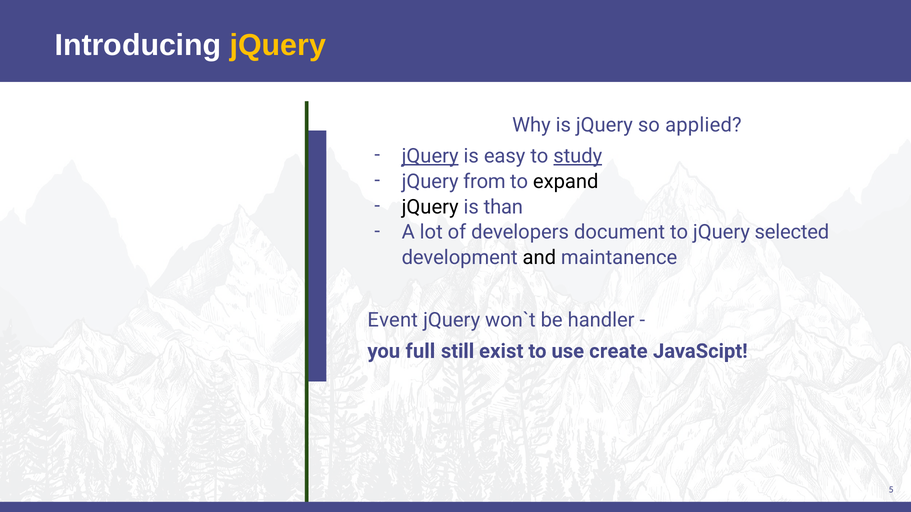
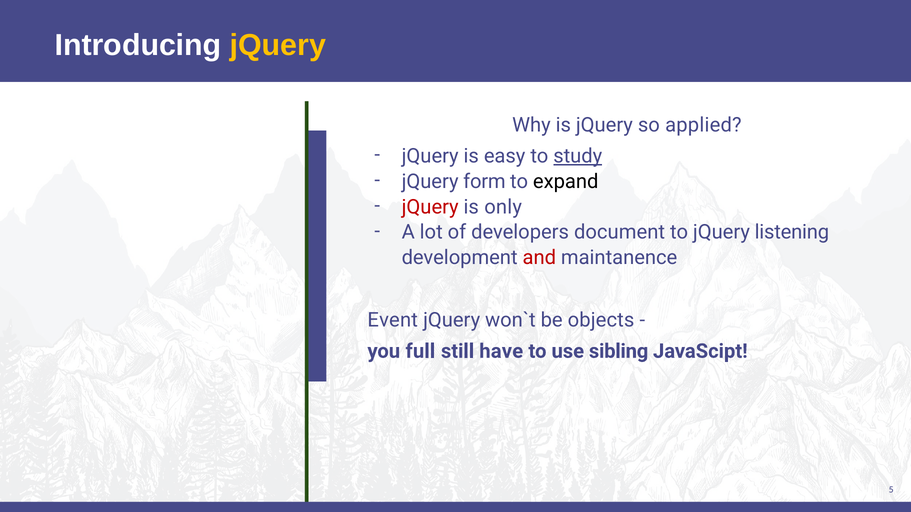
jQuery underline: present -> none (430, 156)
from: from -> form (484, 182)
jQuery colour: black -> red (430, 207)
than: than -> only (503, 207)
selected: selected -> listening (792, 233)
and colour: black -> red (539, 258)
handler: handler -> objects (601, 320)
exist: exist -> have (501, 351)
create: create -> sibling (619, 351)
